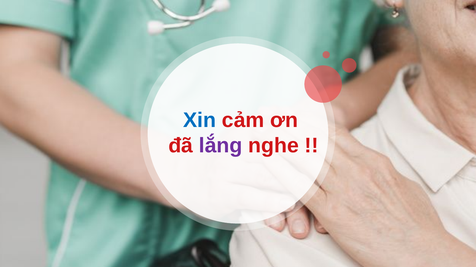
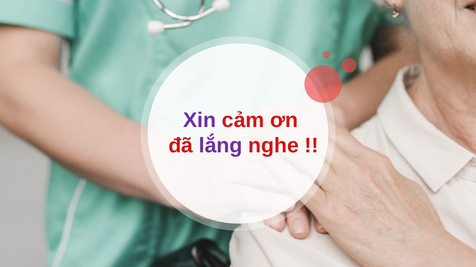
Xin colour: blue -> purple (200, 120)
